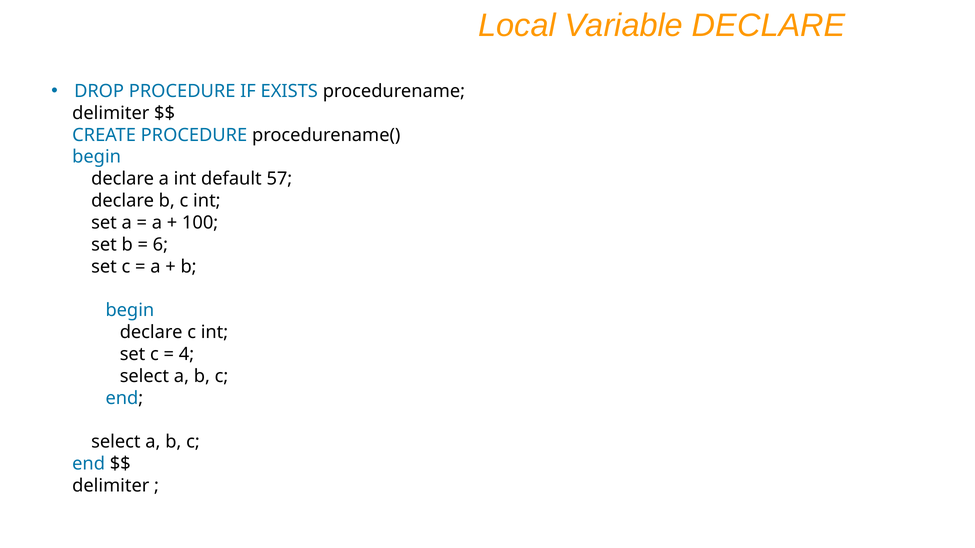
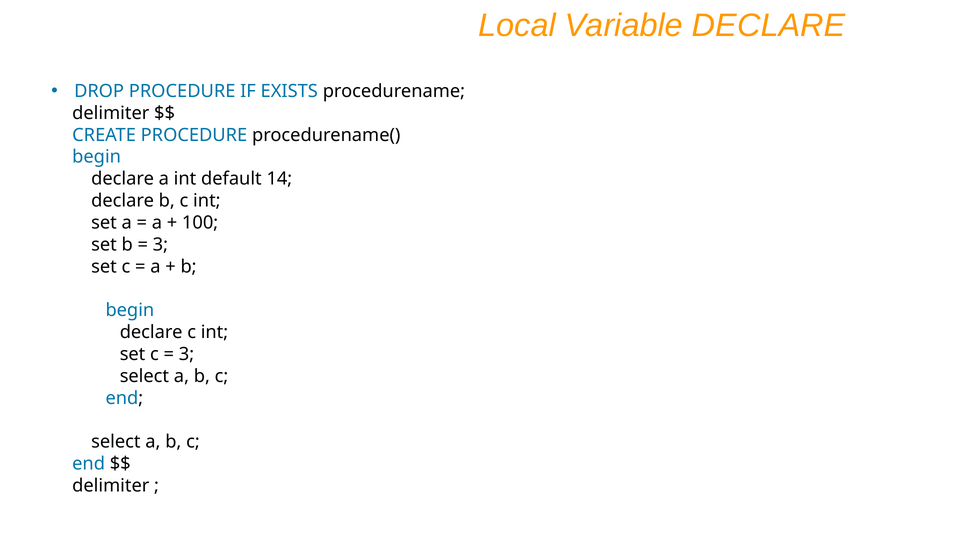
57: 57 -> 14 (279, 179)
6: 6 -> 3 (160, 245)
4: 4 -> 3 (187, 354)
